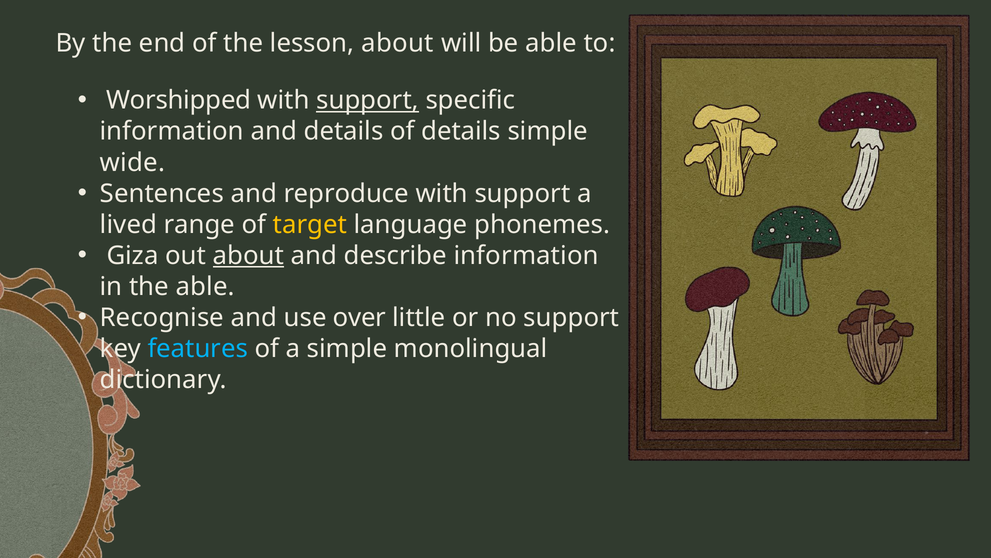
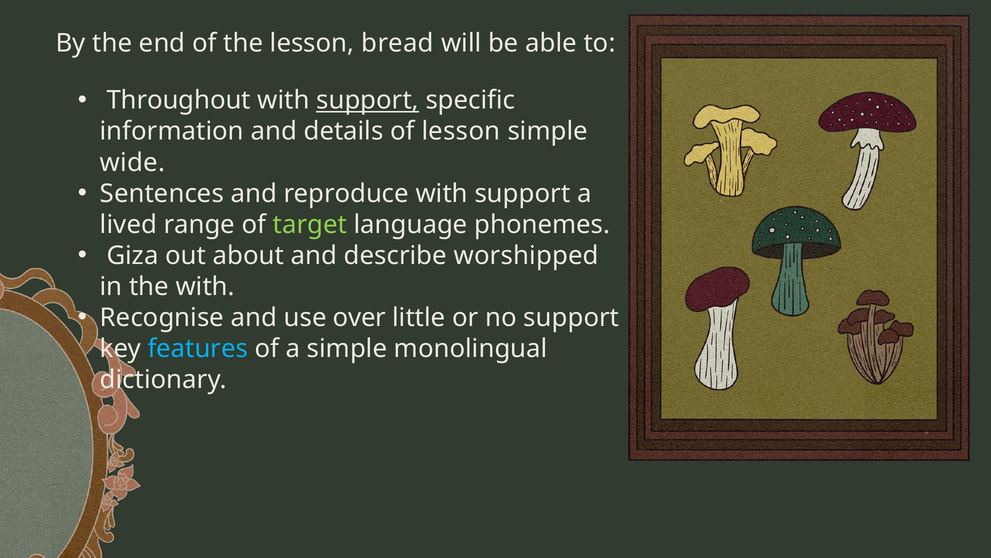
lesson about: about -> bread (398, 43)
Worshipped: Worshipped -> Throughout (179, 100)
of details: details -> lesson (461, 131)
target colour: yellow -> light green (310, 224)
about underline: present -> none (248, 255)
describe information: information -> worshipped (526, 255)
the able: able -> with (205, 286)
